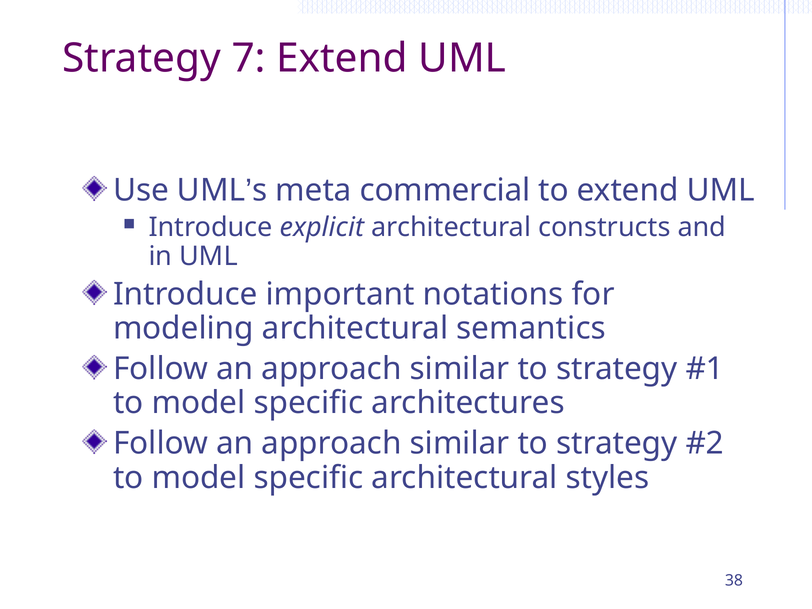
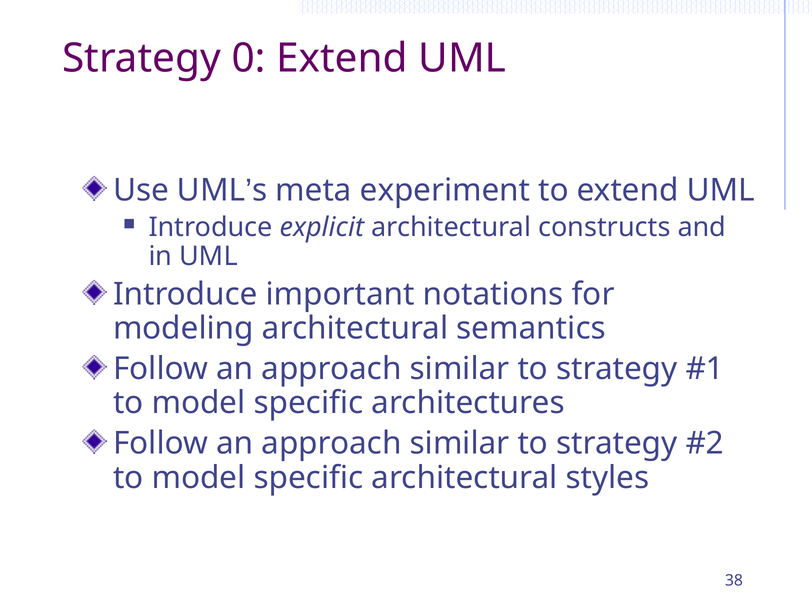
7: 7 -> 0 (249, 58)
commercial: commercial -> experiment (445, 190)
